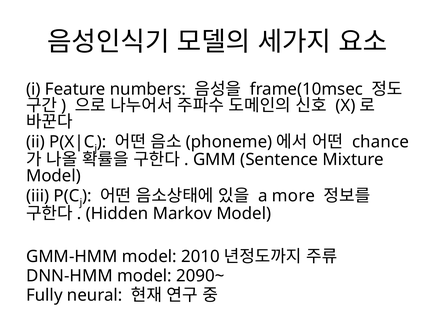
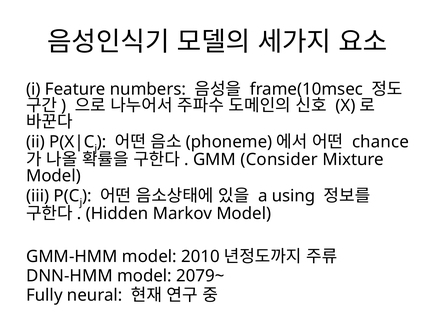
Sentence: Sentence -> Consider (279, 159)
more: more -> using (294, 195)
2090~: 2090~ -> 2079~ (200, 275)
